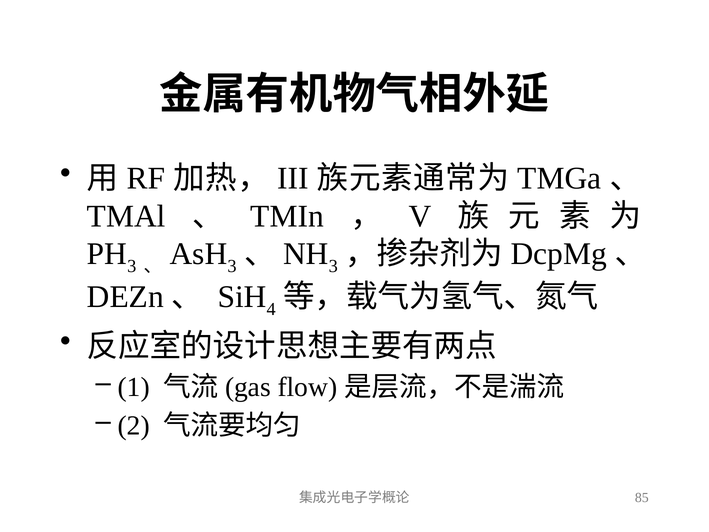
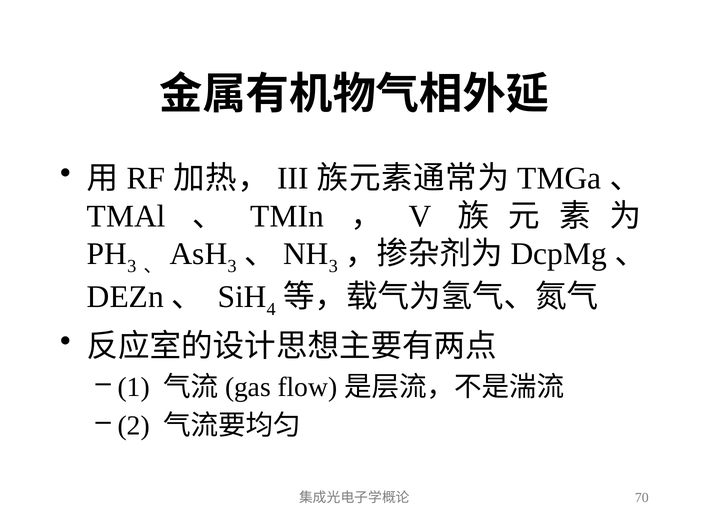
85: 85 -> 70 (642, 497)
